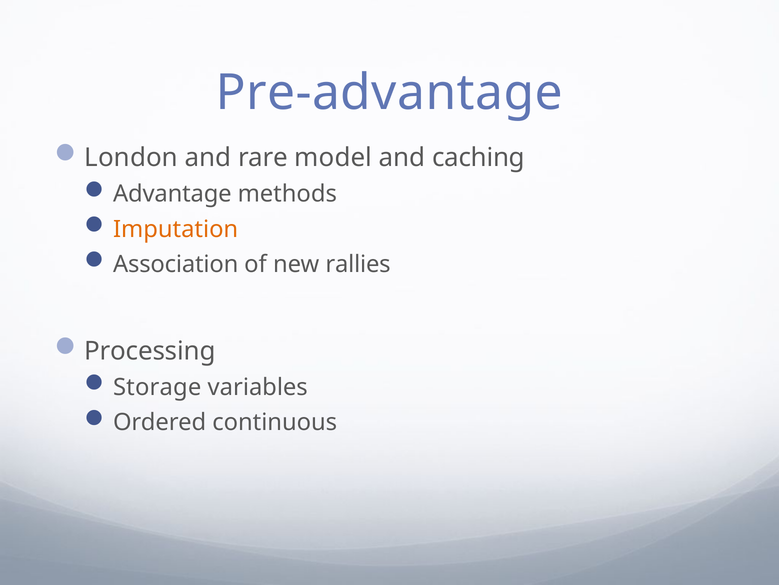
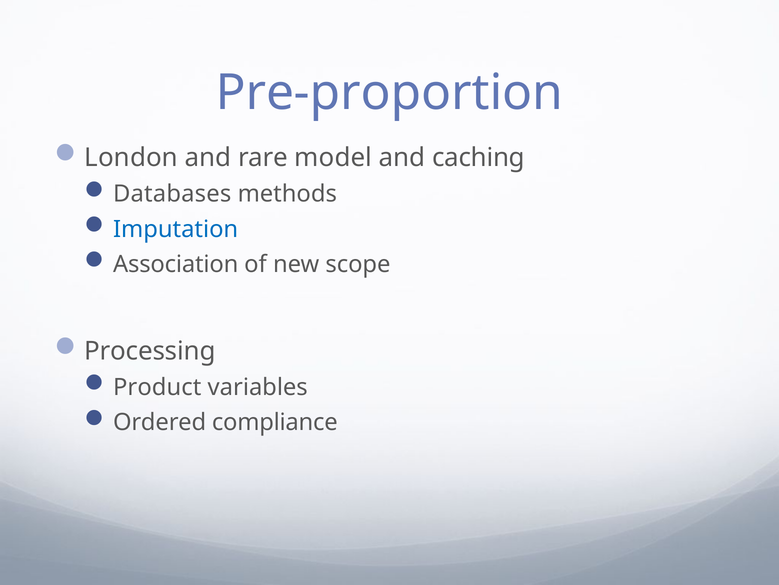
Pre-advantage: Pre-advantage -> Pre-proportion (389, 93)
Advantage: Advantage -> Databases (172, 194)
Imputation colour: orange -> blue (176, 229)
rallies: rallies -> scope (358, 264)
Storage: Storage -> Product (157, 387)
continuous: continuous -> compliance (275, 422)
